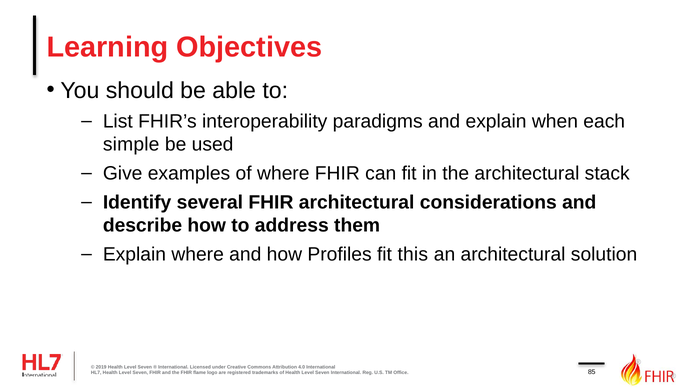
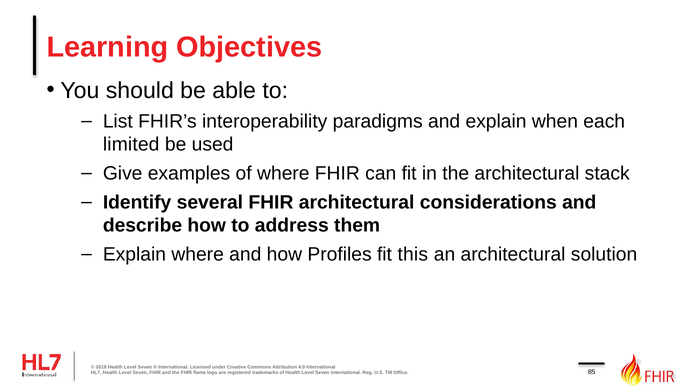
simple: simple -> limited (131, 144)
